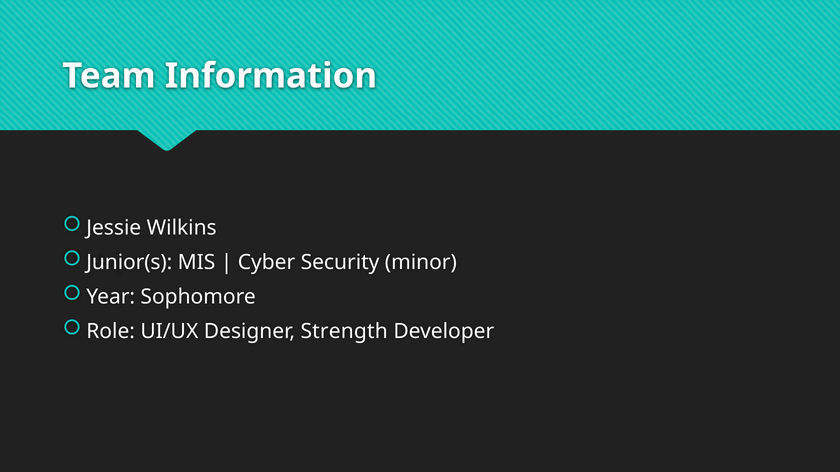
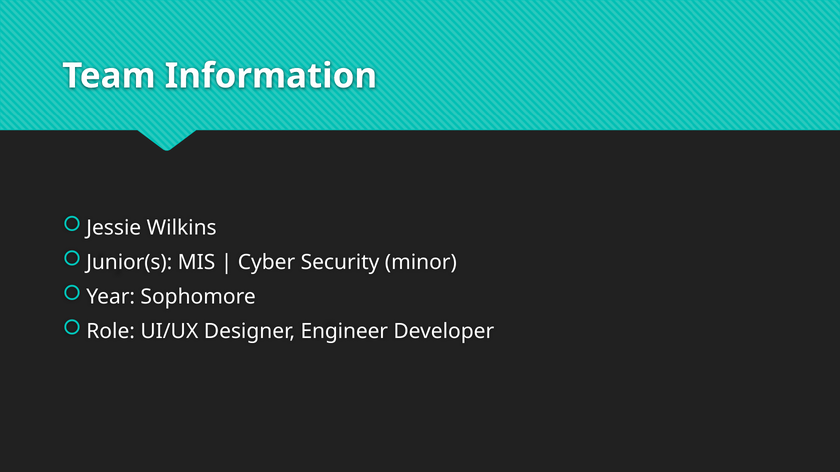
Strength: Strength -> Engineer (344, 332)
